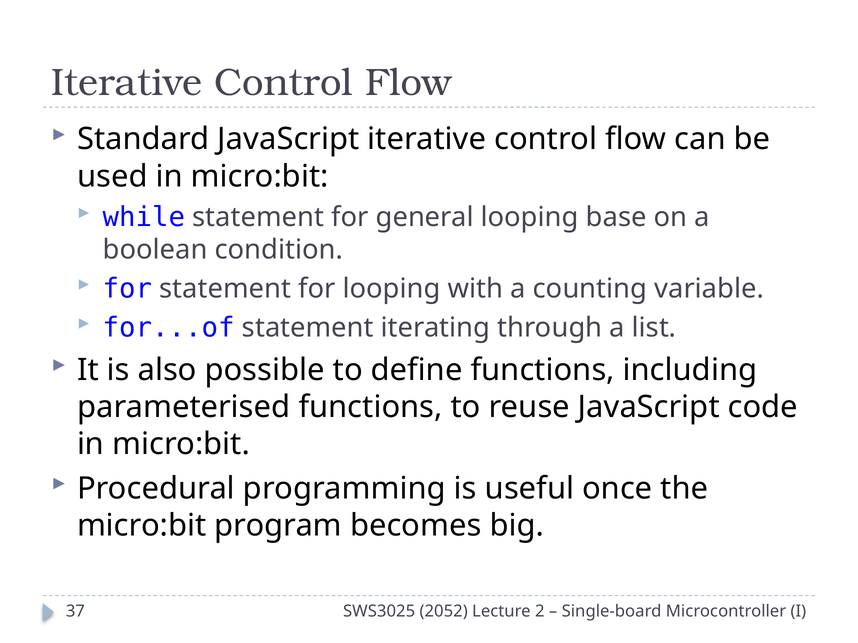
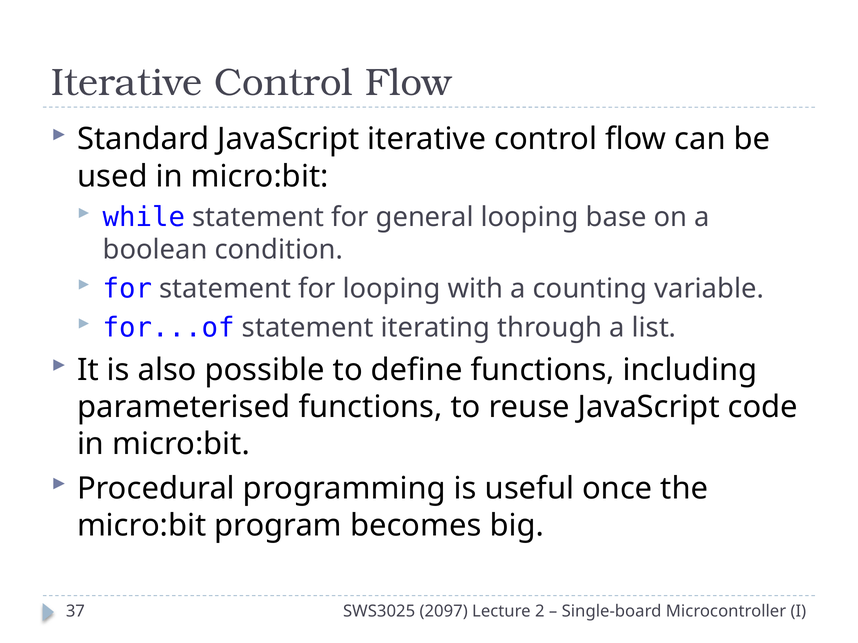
2052: 2052 -> 2097 (444, 612)
